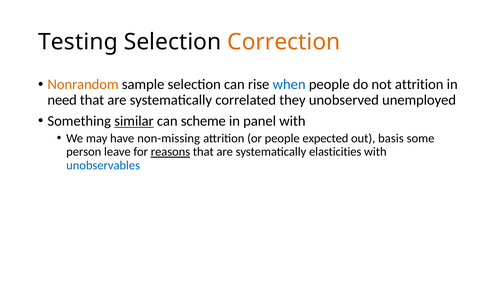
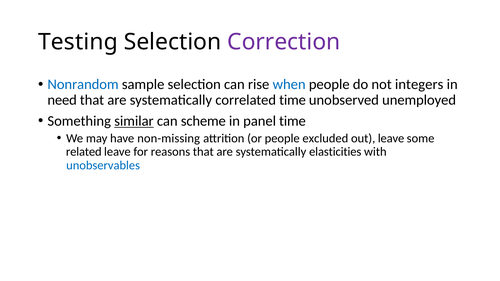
Correction colour: orange -> purple (284, 42)
Nonrandom colour: orange -> blue (83, 85)
not attrition: attrition -> integers (419, 85)
correlated they: they -> time (293, 100)
panel with: with -> time (292, 121)
expected: expected -> excluded (325, 138)
out basis: basis -> leave (391, 138)
person: person -> related (84, 152)
reasons underline: present -> none (170, 152)
